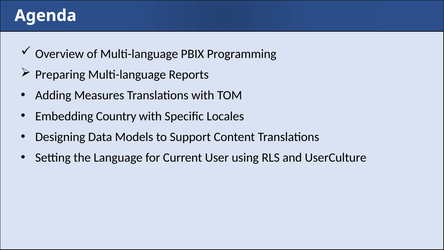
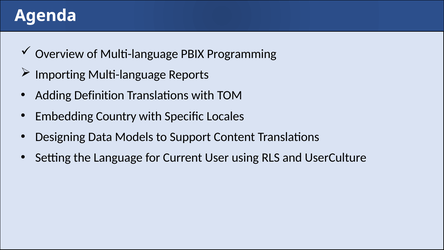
Preparing: Preparing -> Importing (60, 75)
Measures: Measures -> Definition (99, 95)
